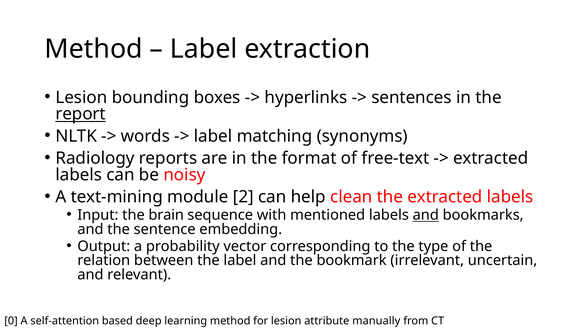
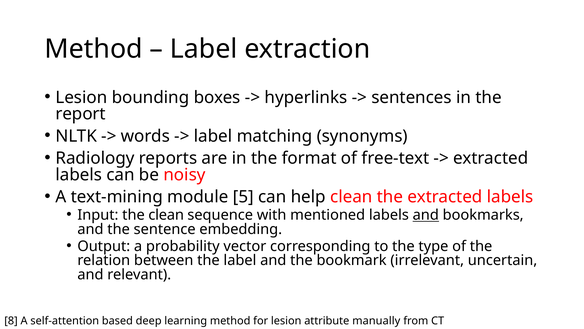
report underline: present -> none (81, 114)
2: 2 -> 5 (243, 197)
the brain: brain -> clean (166, 215)
0: 0 -> 8 (11, 320)
